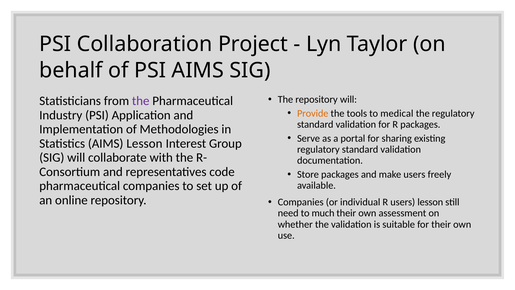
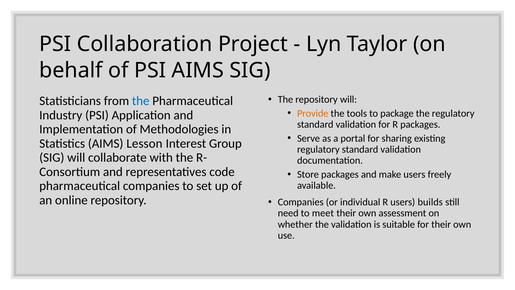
the colour: purple -> blue (141, 101)
medical: medical -> package (397, 113)
users lesson: lesson -> builds (430, 202)
much: much -> meet (323, 213)
